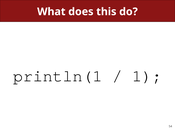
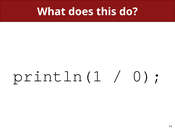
1: 1 -> 0 (147, 76)
